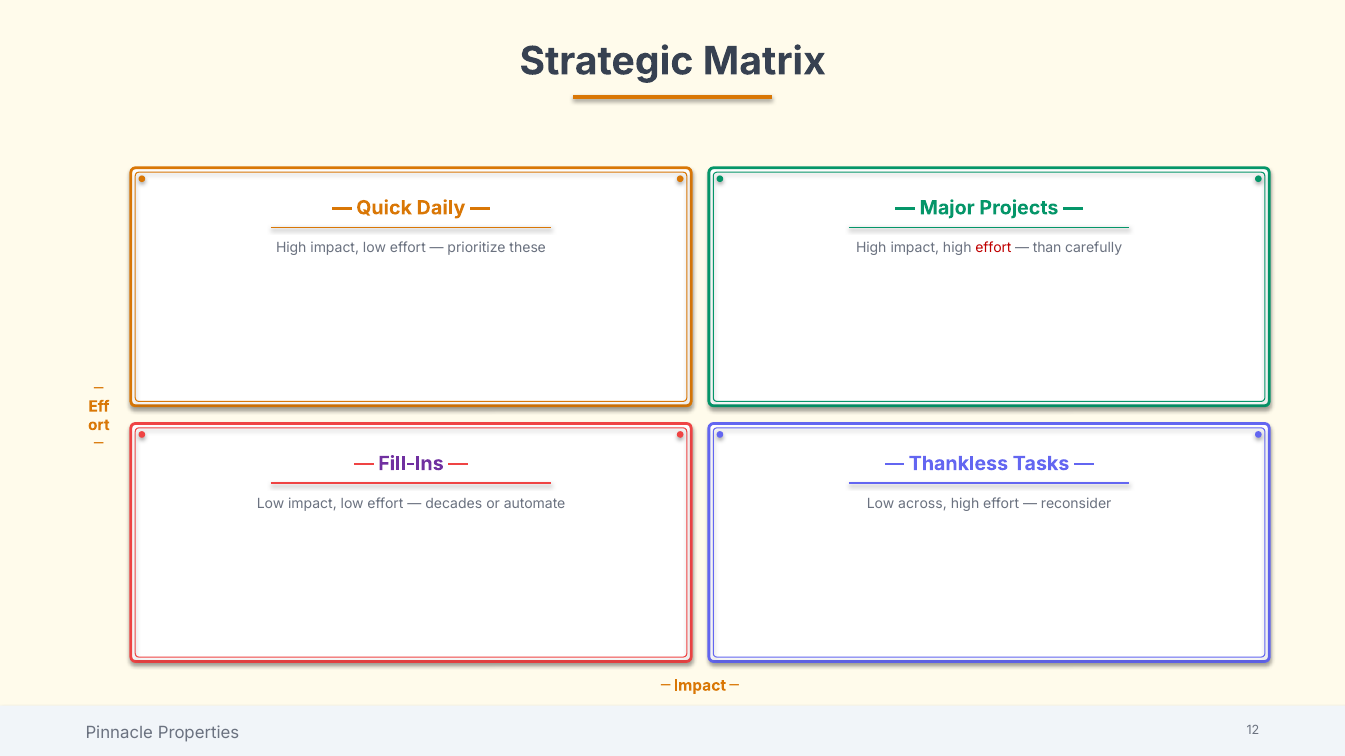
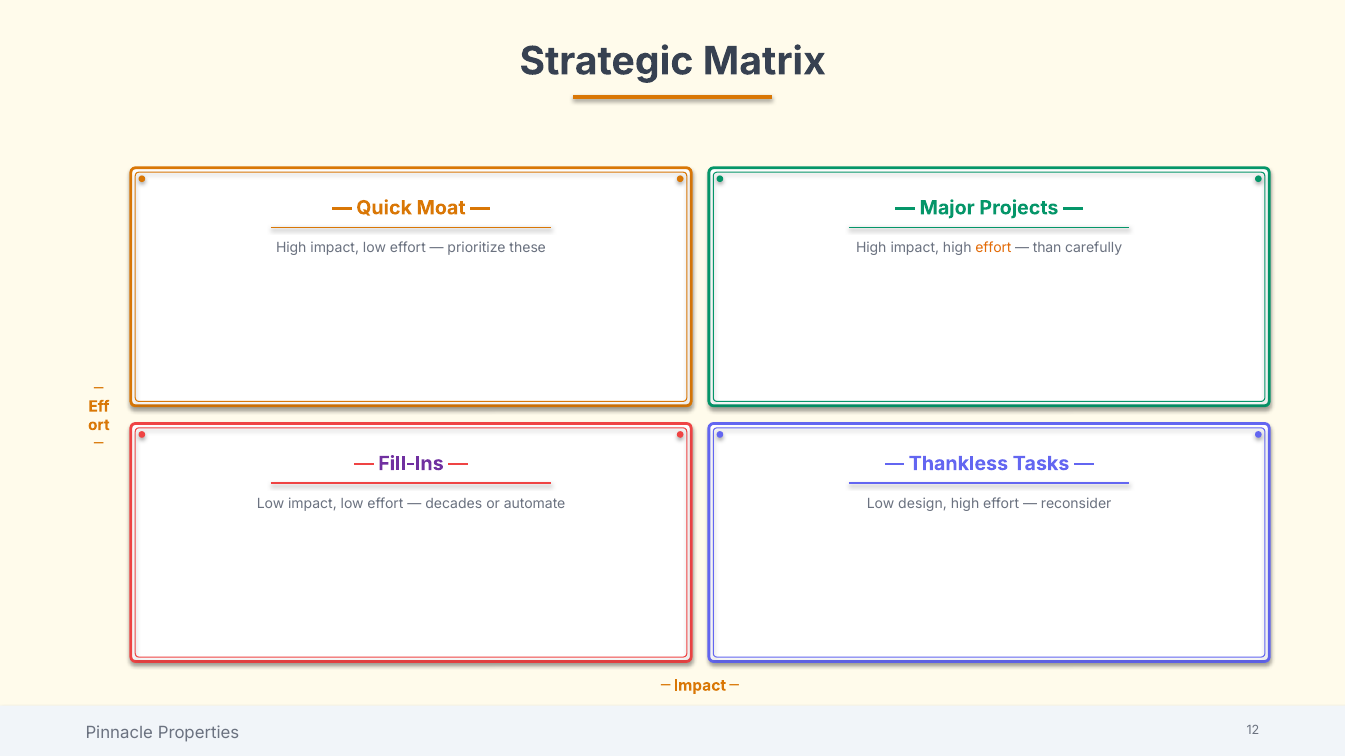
Daily: Daily -> Moat (441, 208)
effort colour: red -> orange (993, 248)
across: across -> design (923, 504)
